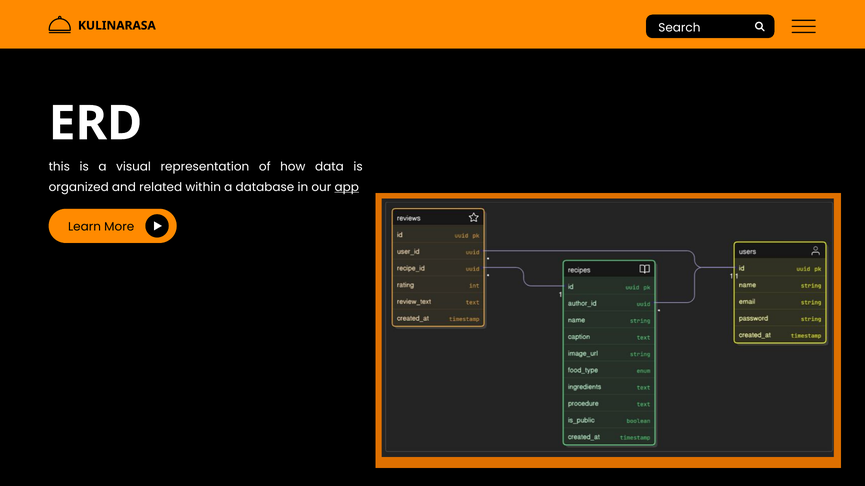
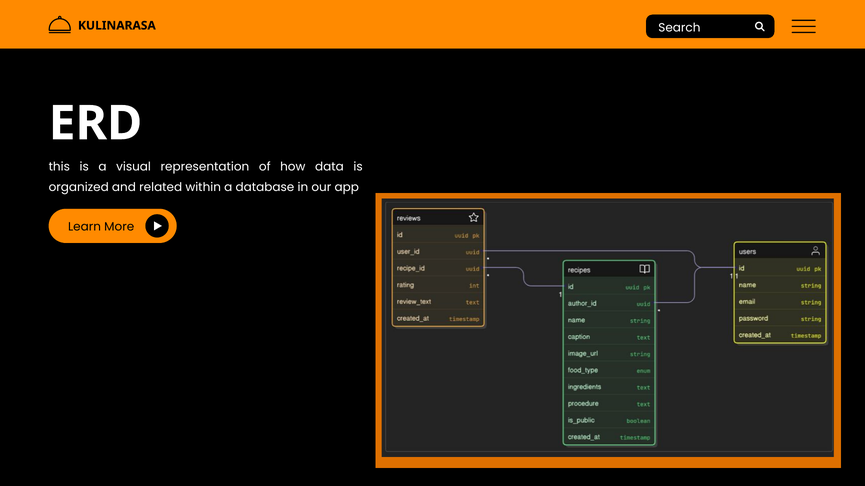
app underline: present -> none (347, 187)
